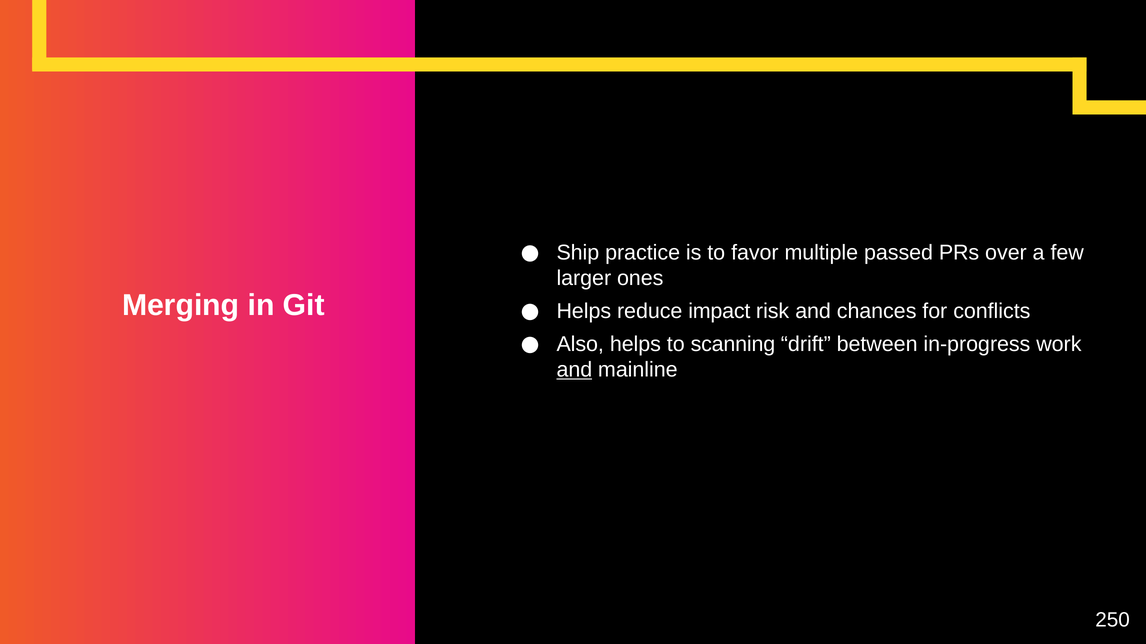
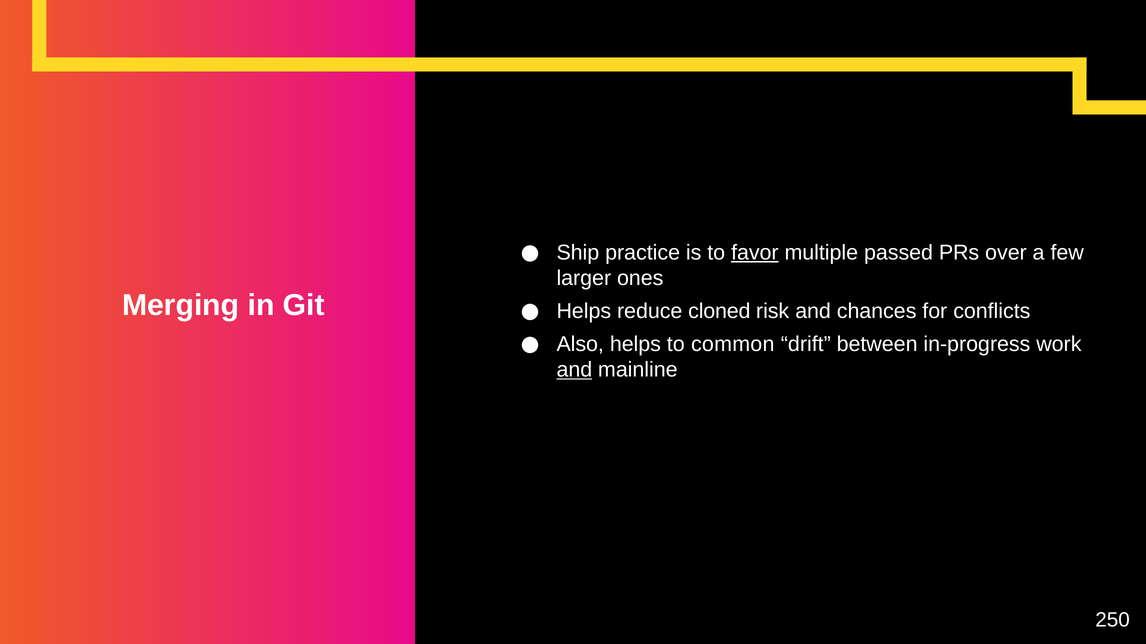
favor underline: none -> present (755, 253)
impact: impact -> cloned (719, 311)
scanning: scanning -> common (733, 344)
